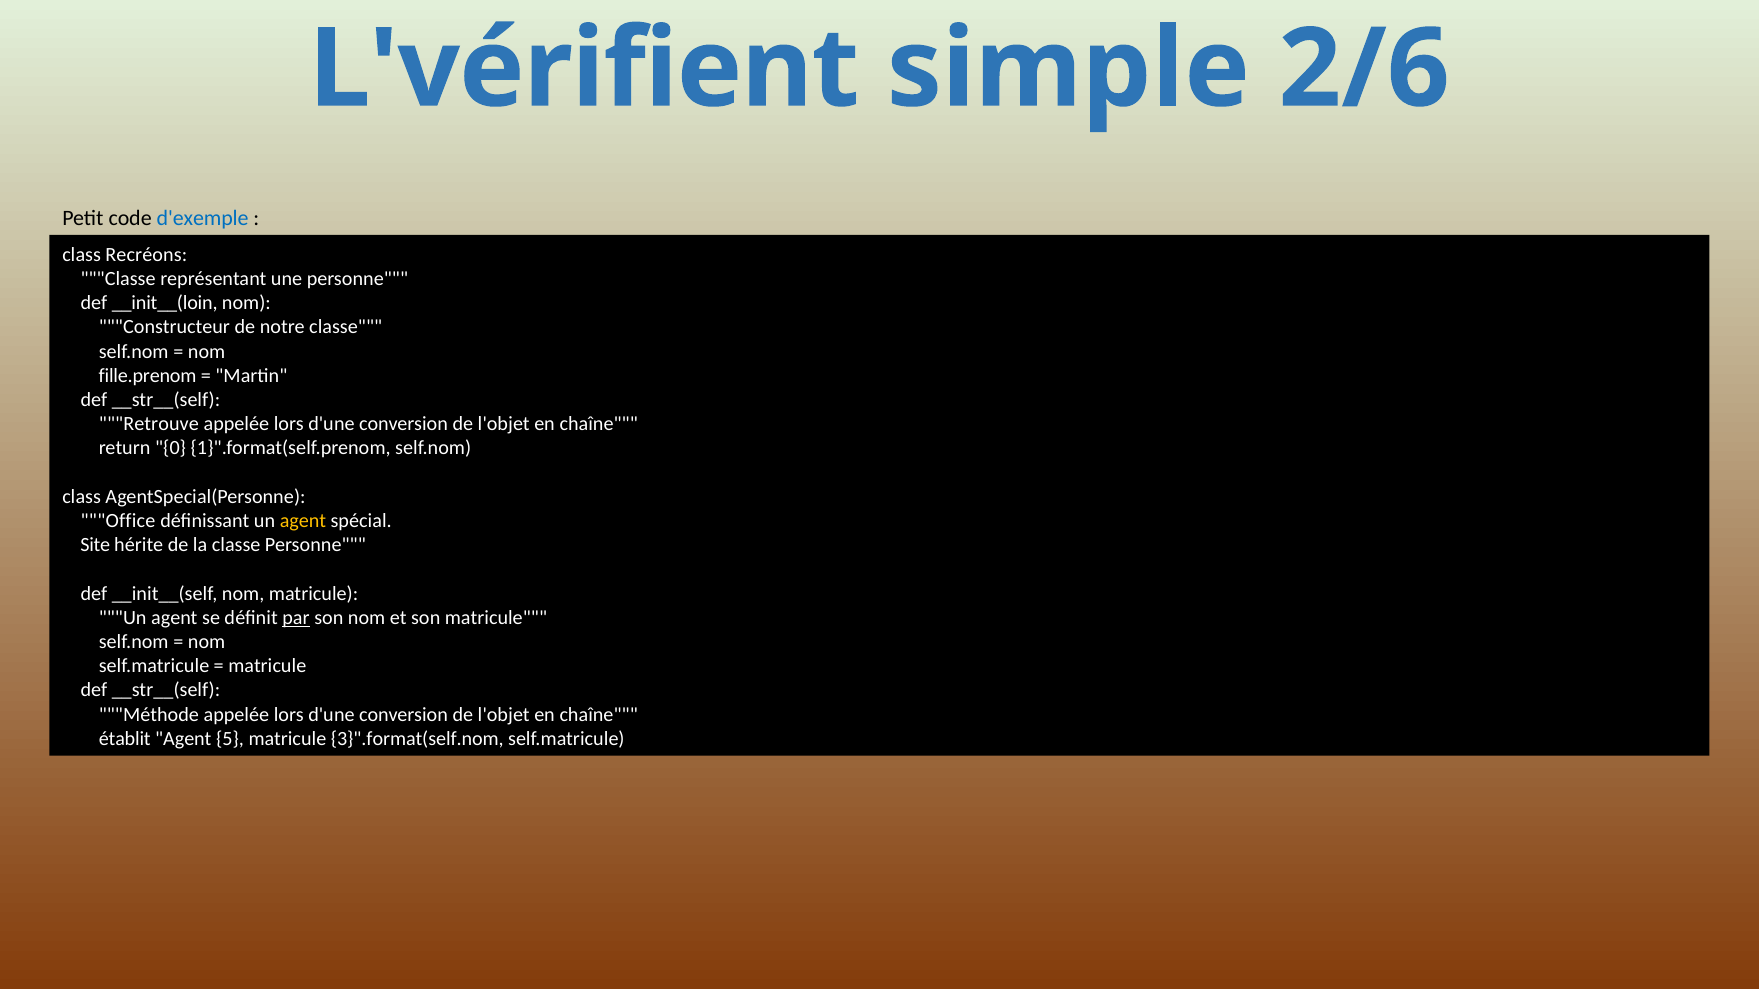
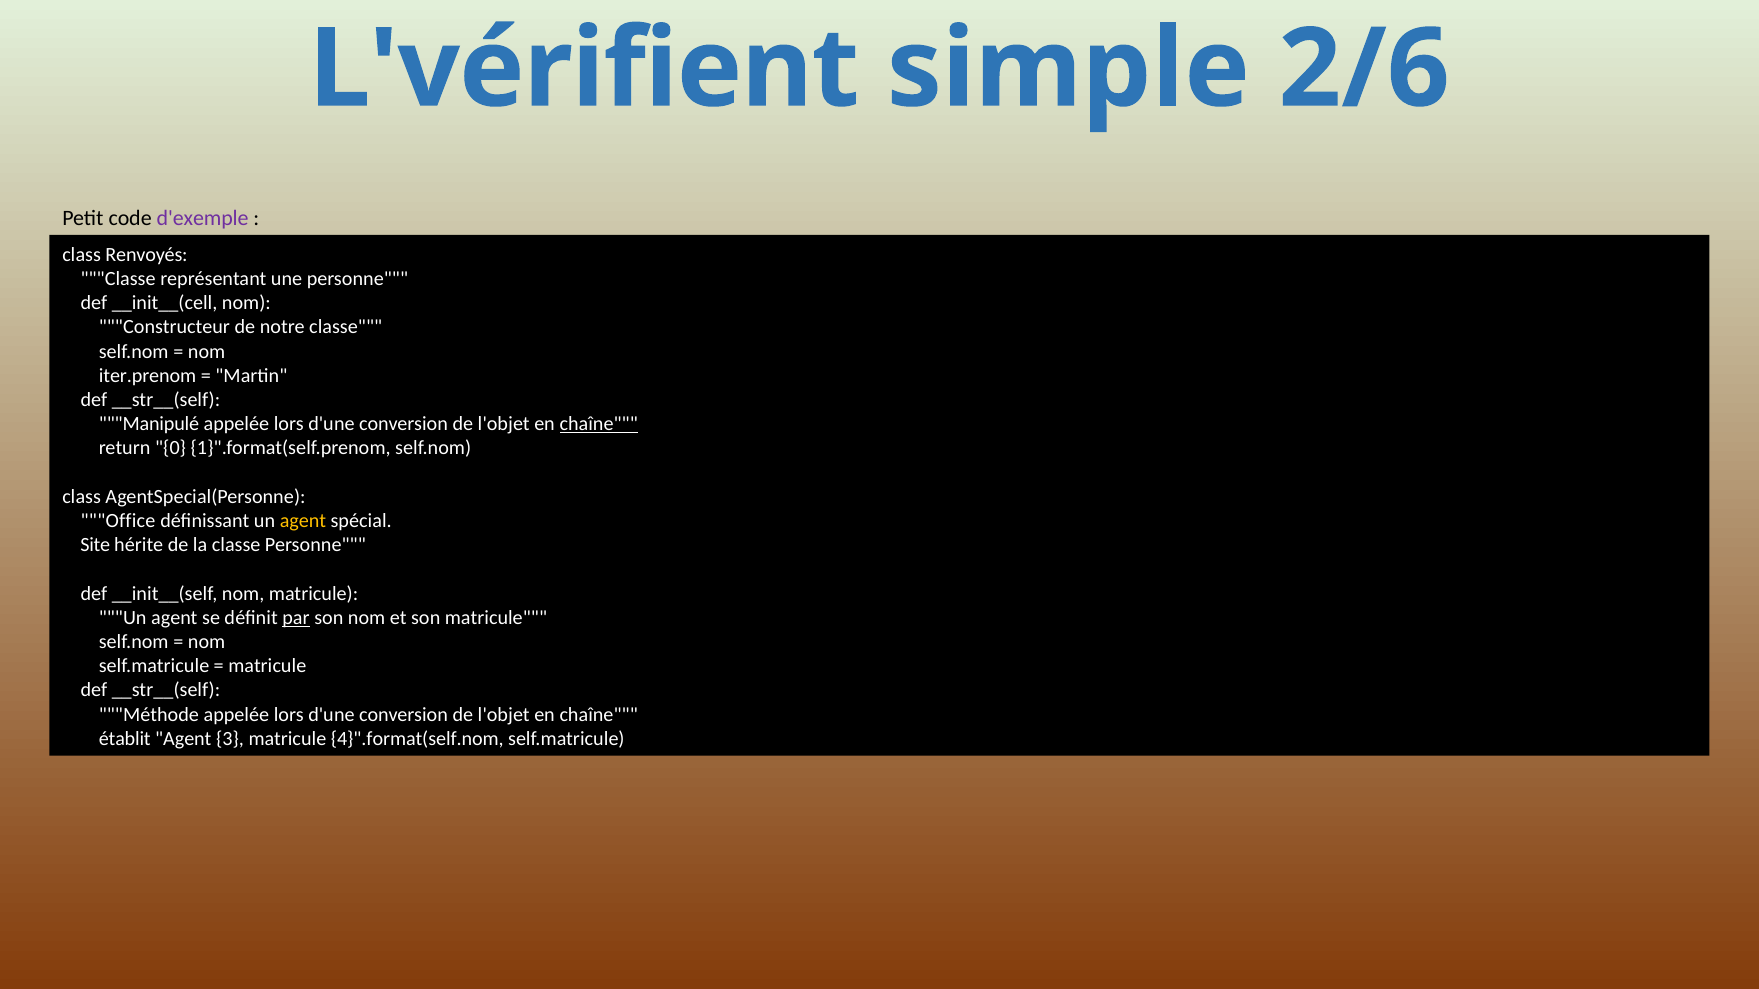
d'exemple colour: blue -> purple (203, 218)
Recréons: Recréons -> Renvoyés (147, 255)
__init__(loin: __init__(loin -> __init__(cell (165, 303)
fille.prenom: fille.prenom -> iter.prenom (148, 376)
Retrouve: Retrouve -> Manipulé (149, 424)
chaîne underline: none -> present (599, 424)
5: 5 -> 3 (230, 739)
3}".format(self.nom: 3}".format(self.nom -> 4}".format(self.nom (417, 739)
